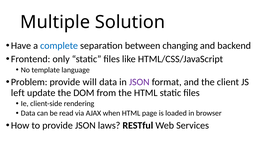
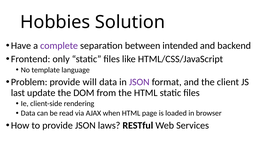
Multiple: Multiple -> Hobbies (55, 22)
complete colour: blue -> purple (59, 46)
changing: changing -> intended (180, 46)
left: left -> last (18, 93)
